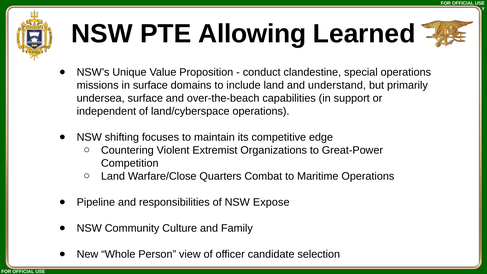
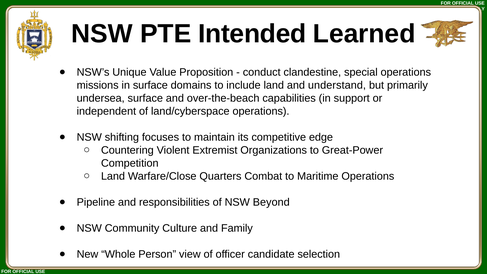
Allowing: Allowing -> Intended (252, 34)
Expose: Expose -> Beyond (271, 202)
